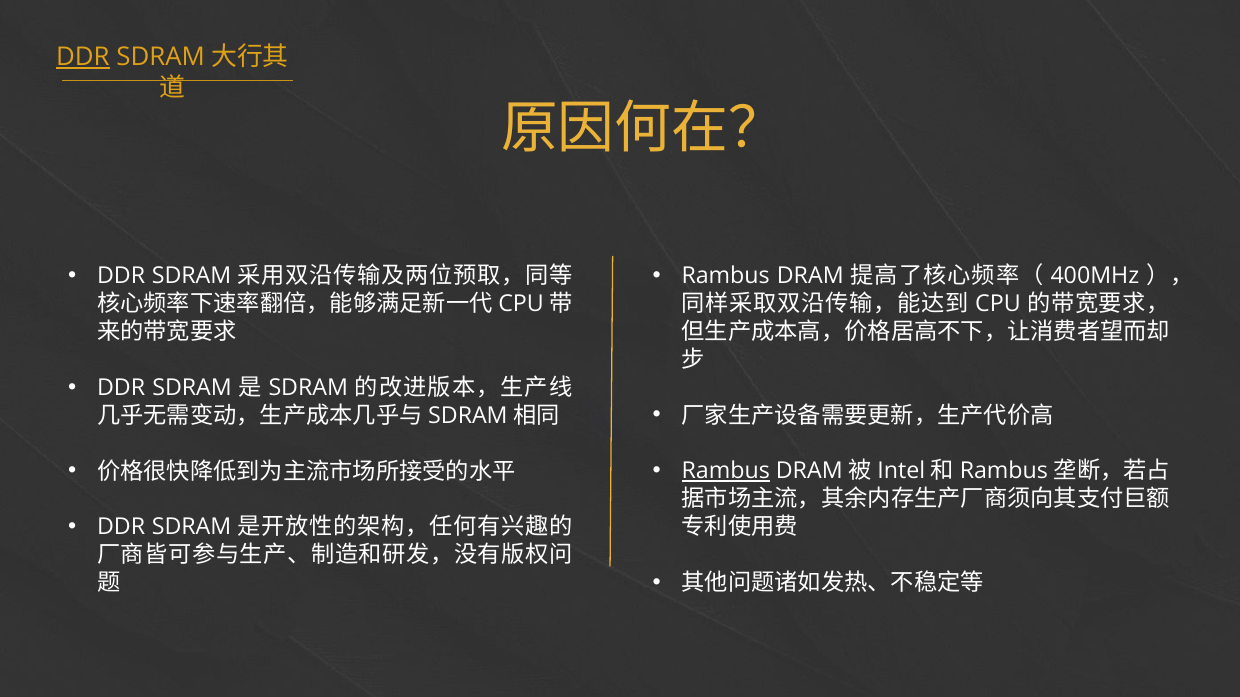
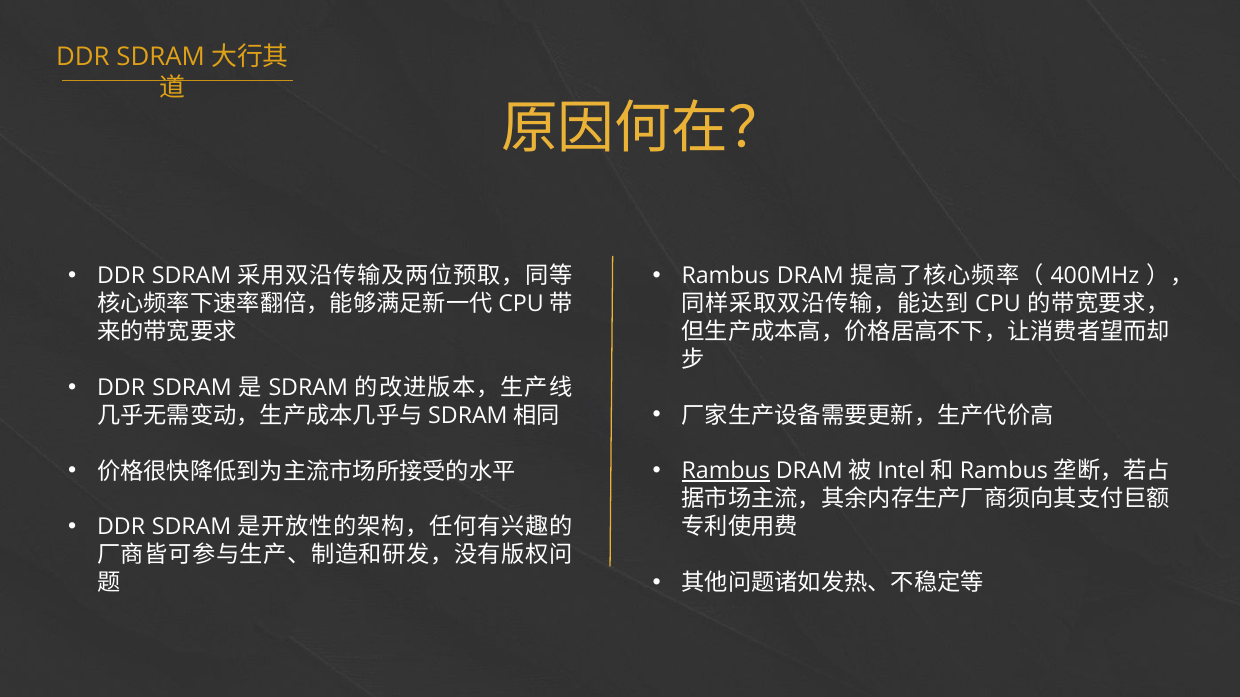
DDR underline: present -> none (83, 57)
